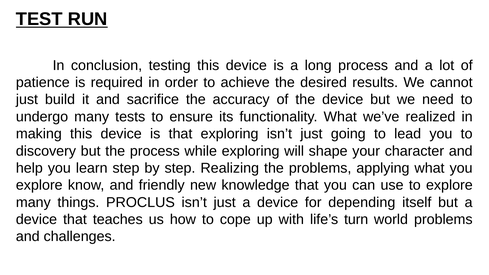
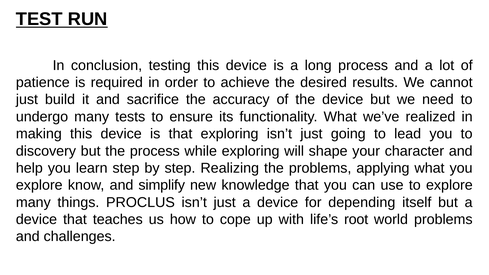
friendly: friendly -> simplify (162, 185)
turn: turn -> root (356, 220)
